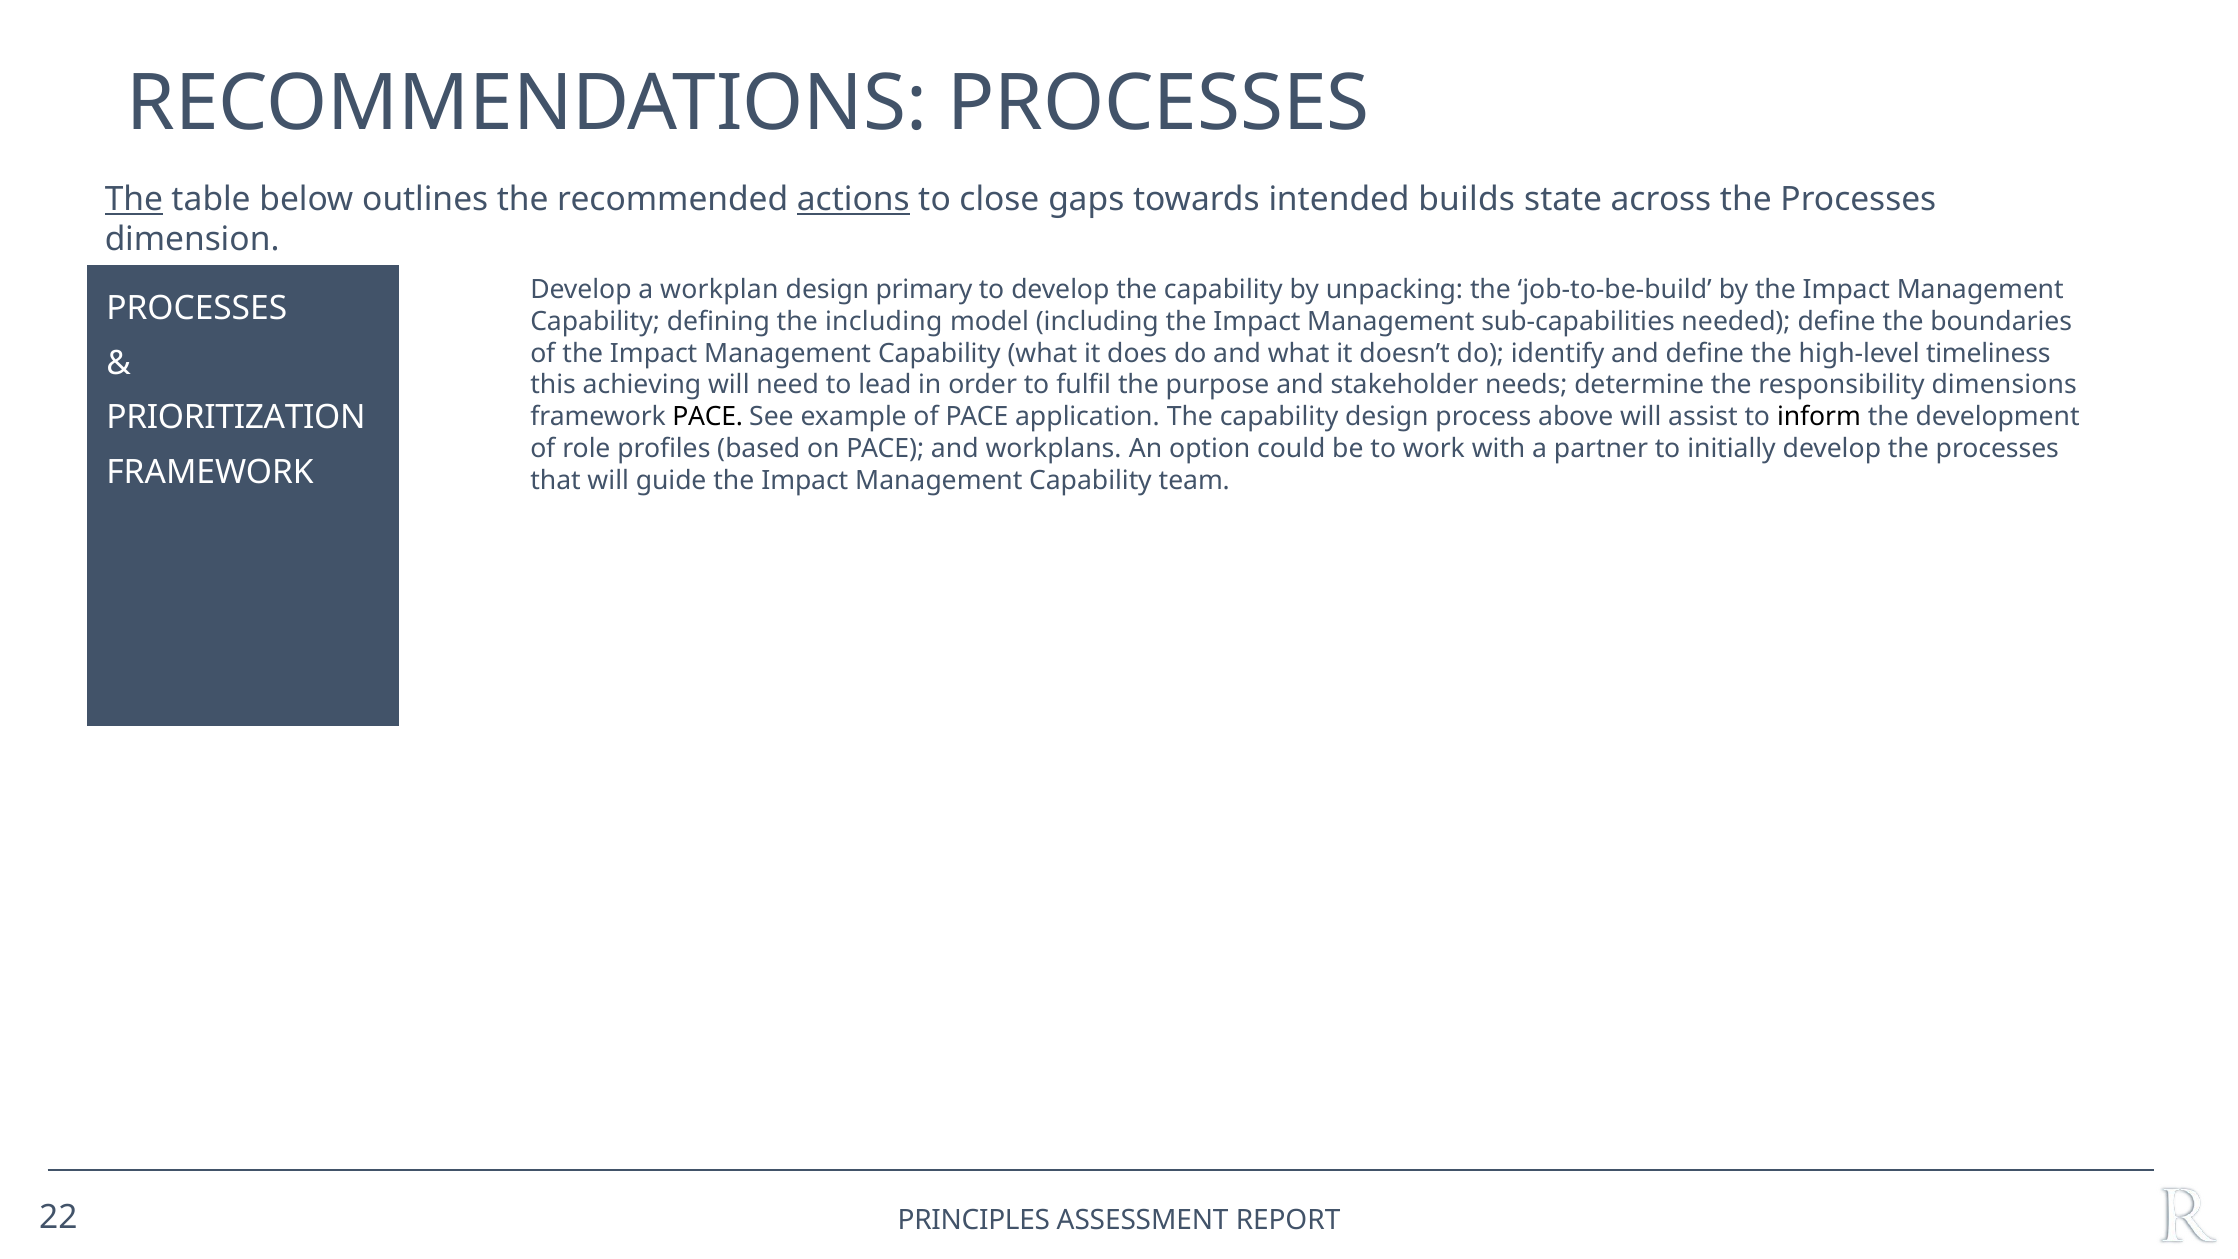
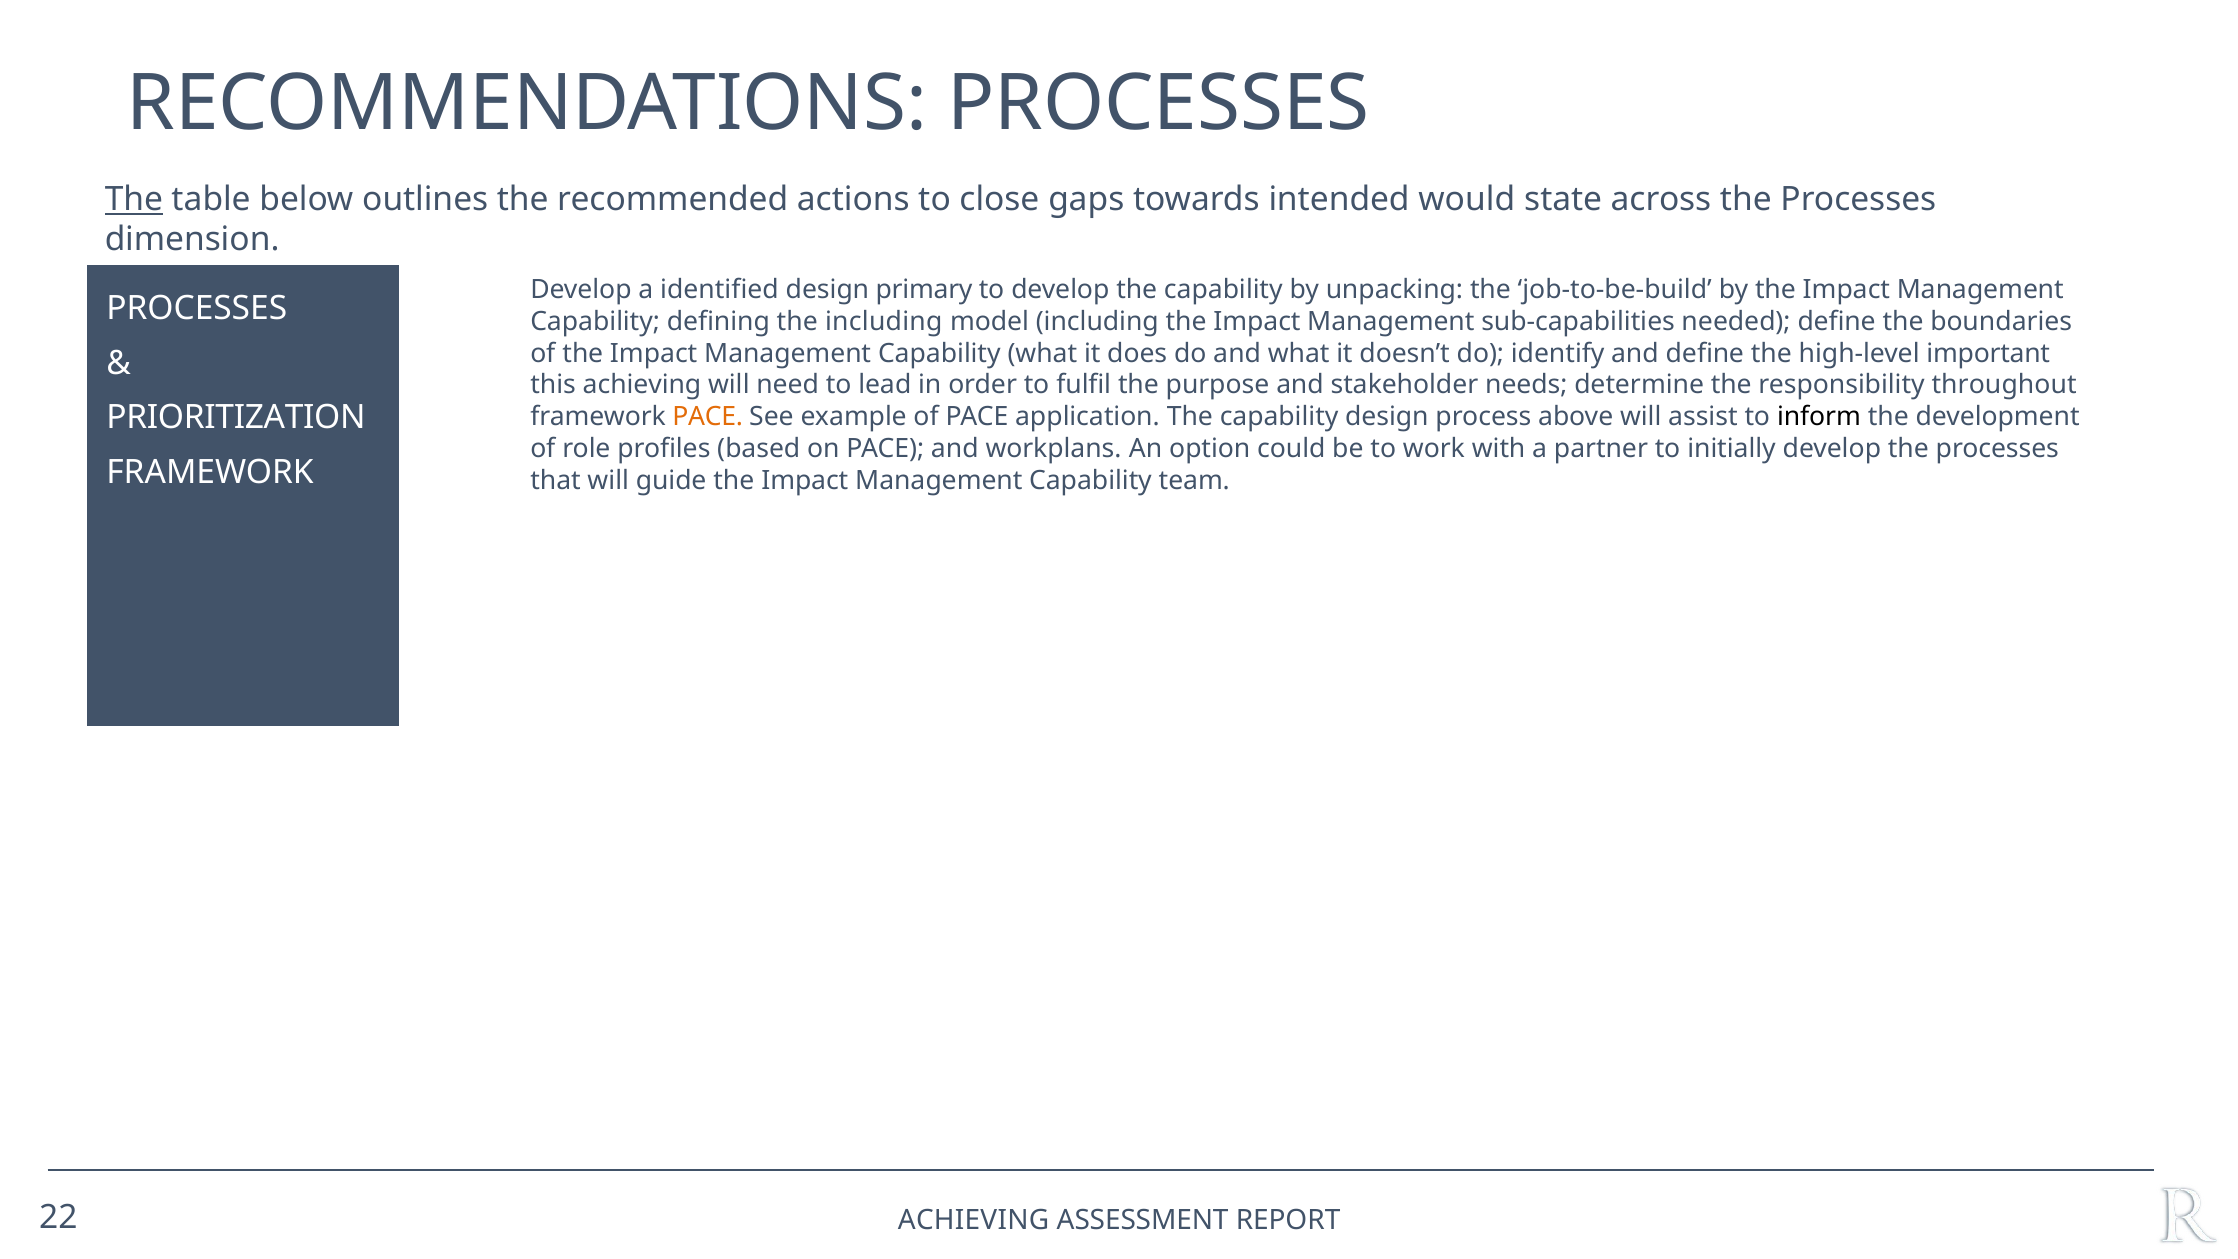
actions underline: present -> none (853, 200)
builds: builds -> would (1467, 200)
workplan: workplan -> identified (719, 289)
timeliness: timeliness -> important (1988, 353)
dimensions: dimensions -> throughout (2004, 385)
PACE colour: black -> orange (708, 417)
PRINCIPLES: PRINCIPLES -> ACHIEVING (974, 1220)
